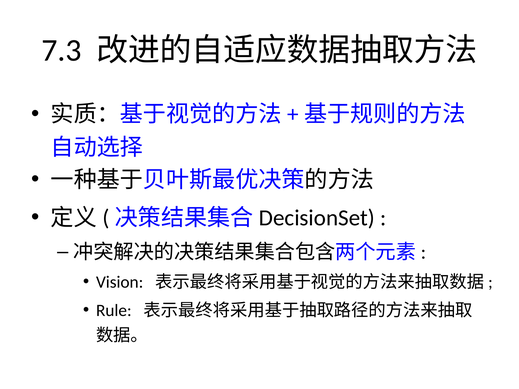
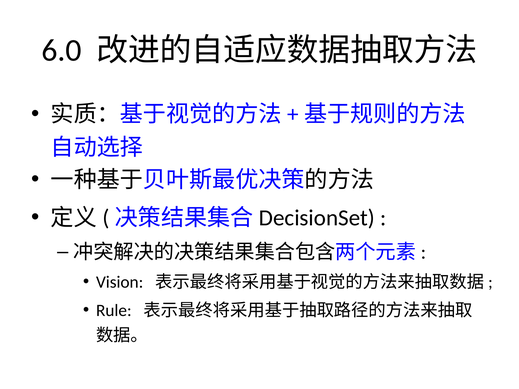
7.3: 7.3 -> 6.0 (62, 50)
